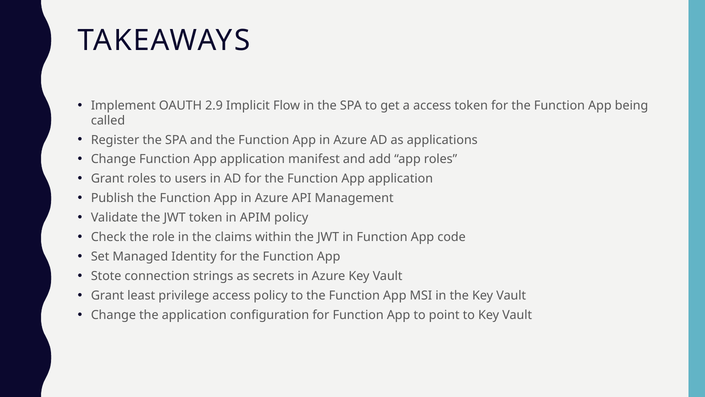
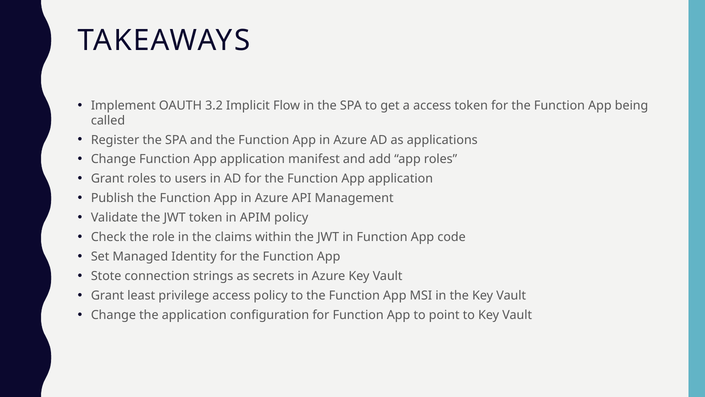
2.9: 2.9 -> 3.2 (214, 105)
